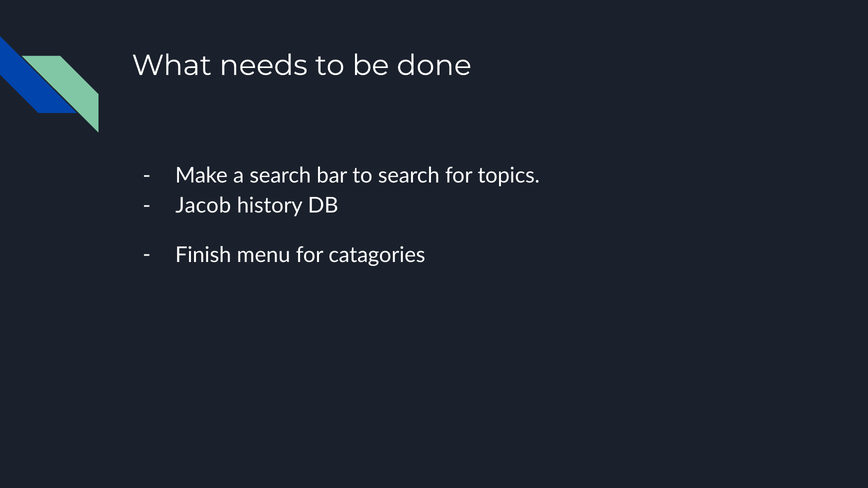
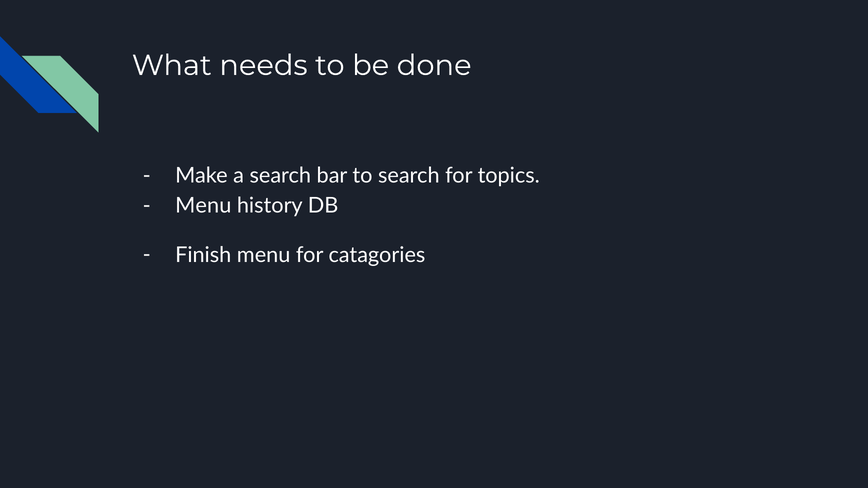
Jacob: Jacob -> Menu (203, 206)
